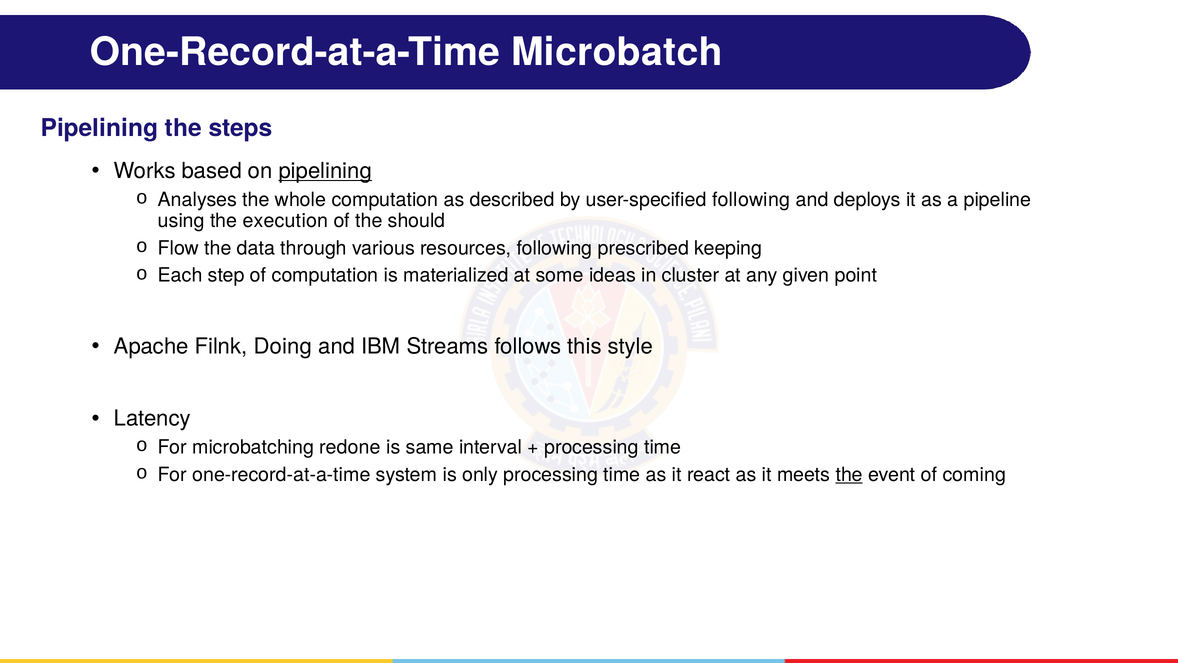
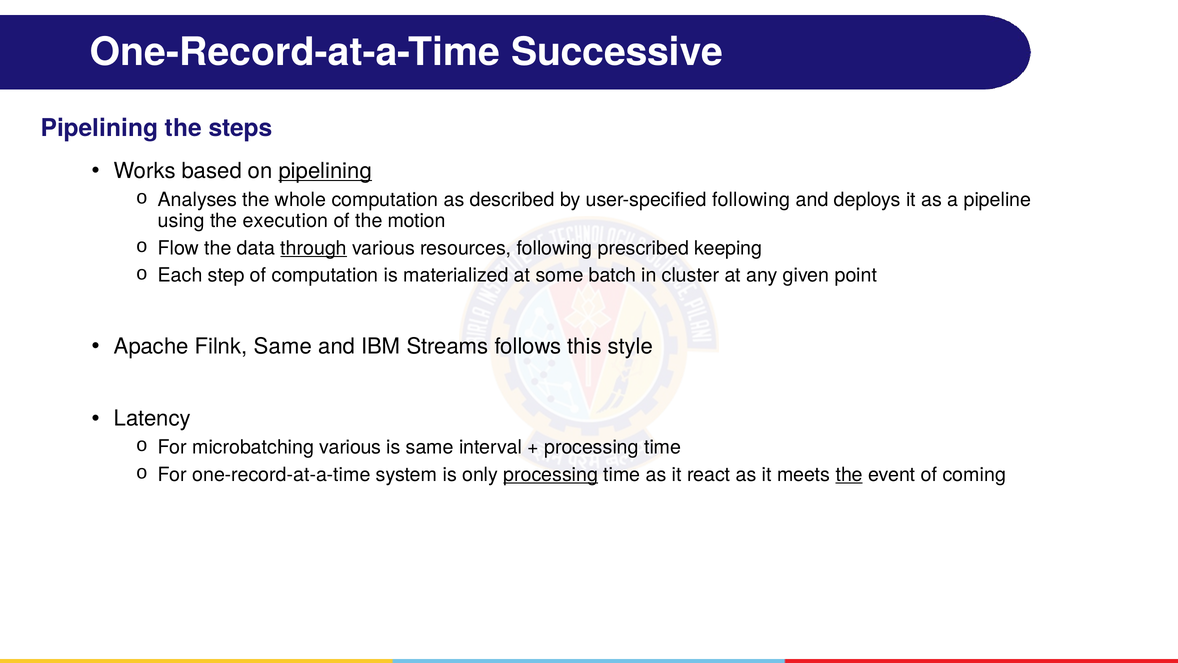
Microbatch: Microbatch -> Successive (617, 52)
should: should -> motion (417, 221)
through underline: none -> present (314, 248)
ideas: ideas -> batch (613, 275)
Filnk Doing: Doing -> Same (283, 346)
microbatching redone: redone -> various (350, 447)
processing underline: none -> present (551, 474)
